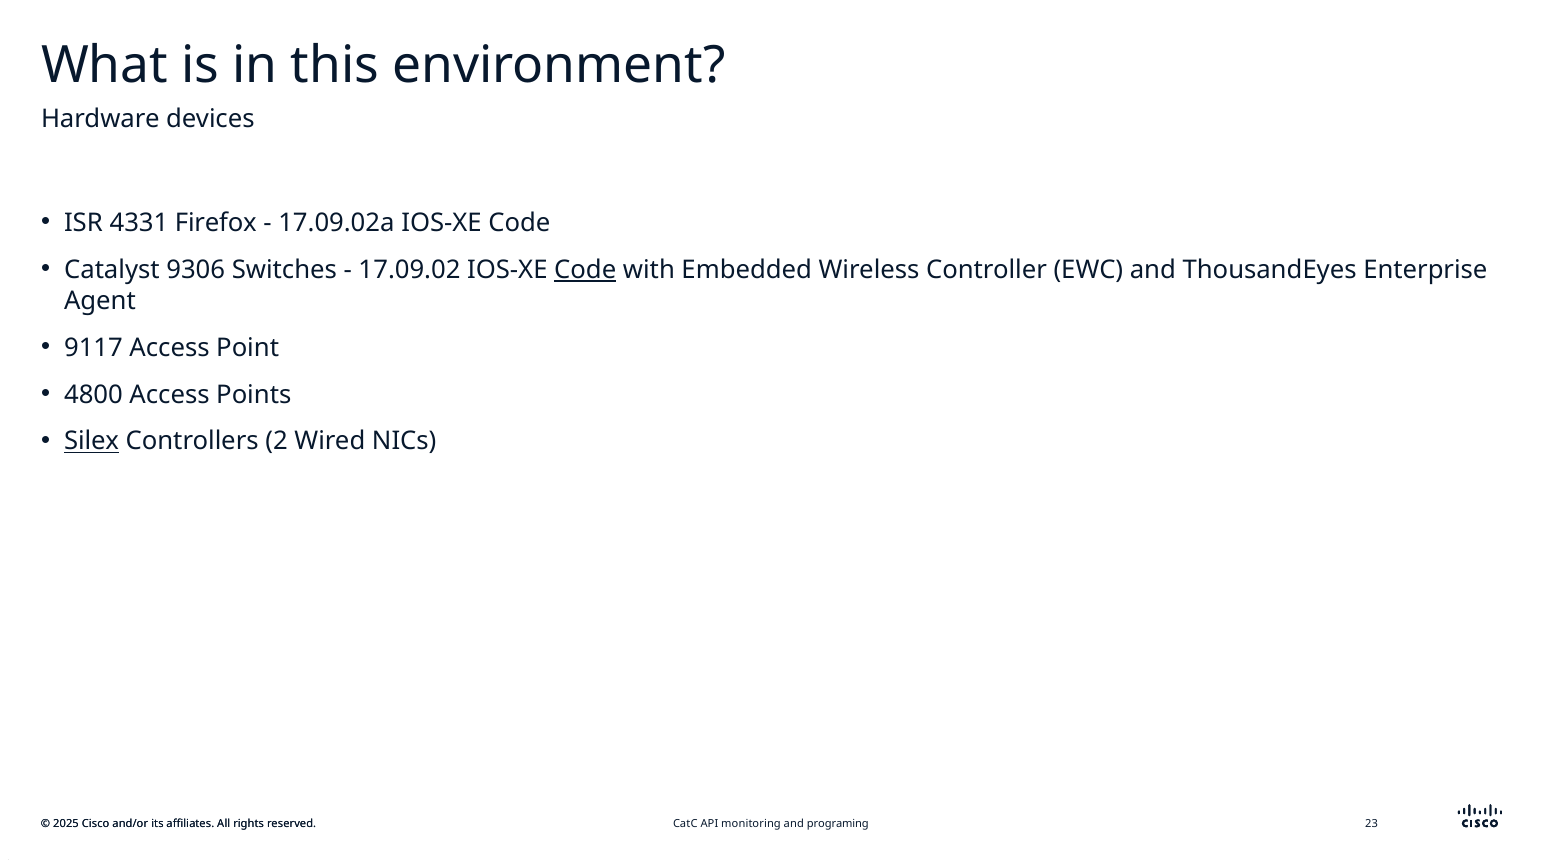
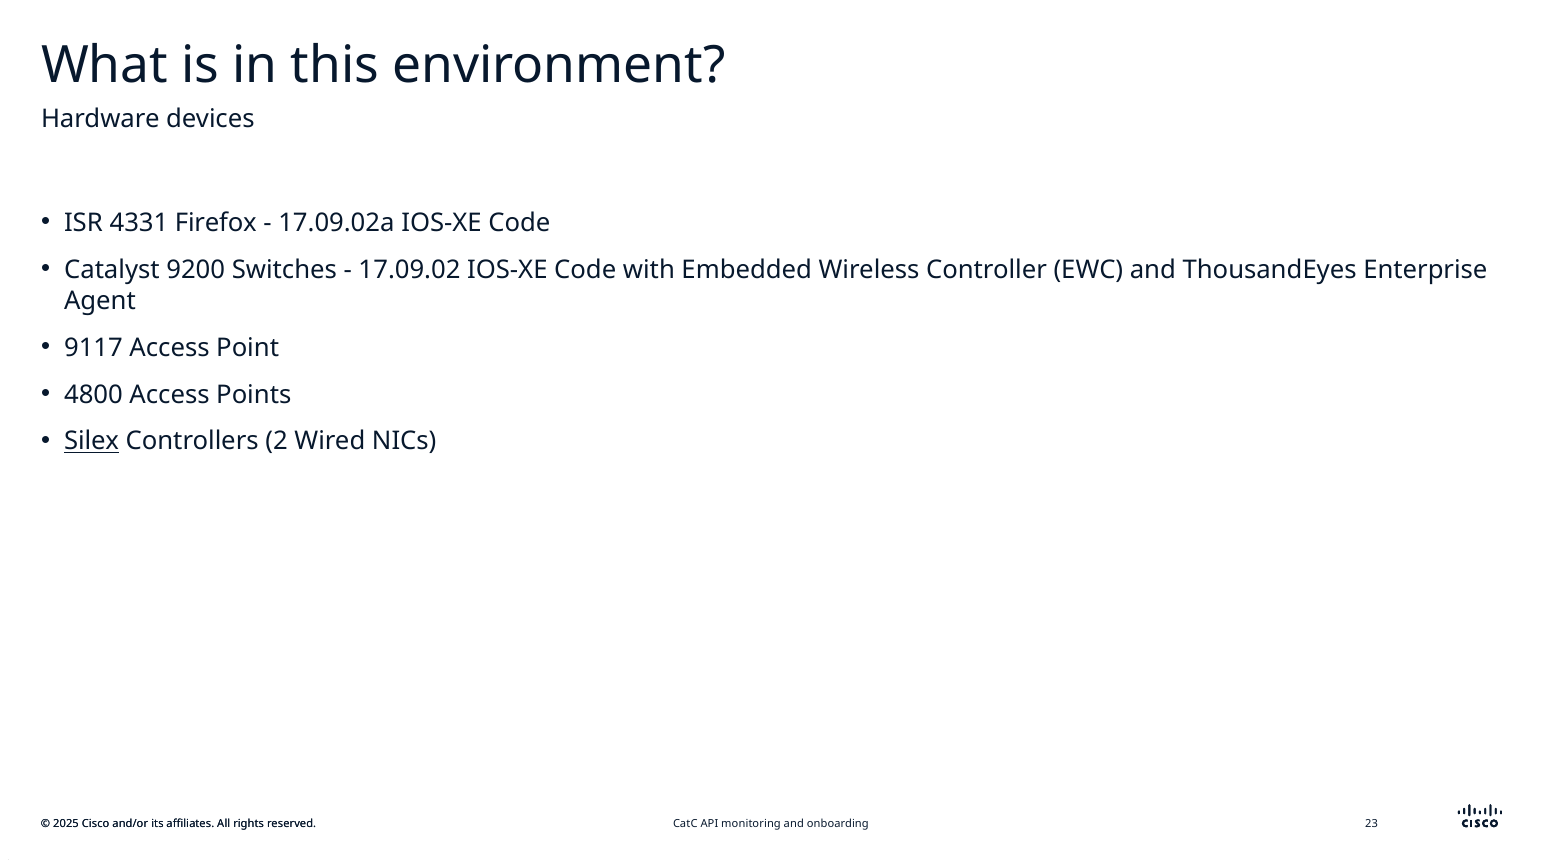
9306: 9306 -> 9200 (196, 270)
Code underline: present -> none (585, 270)
programing: programing -> onboarding (838, 823)
